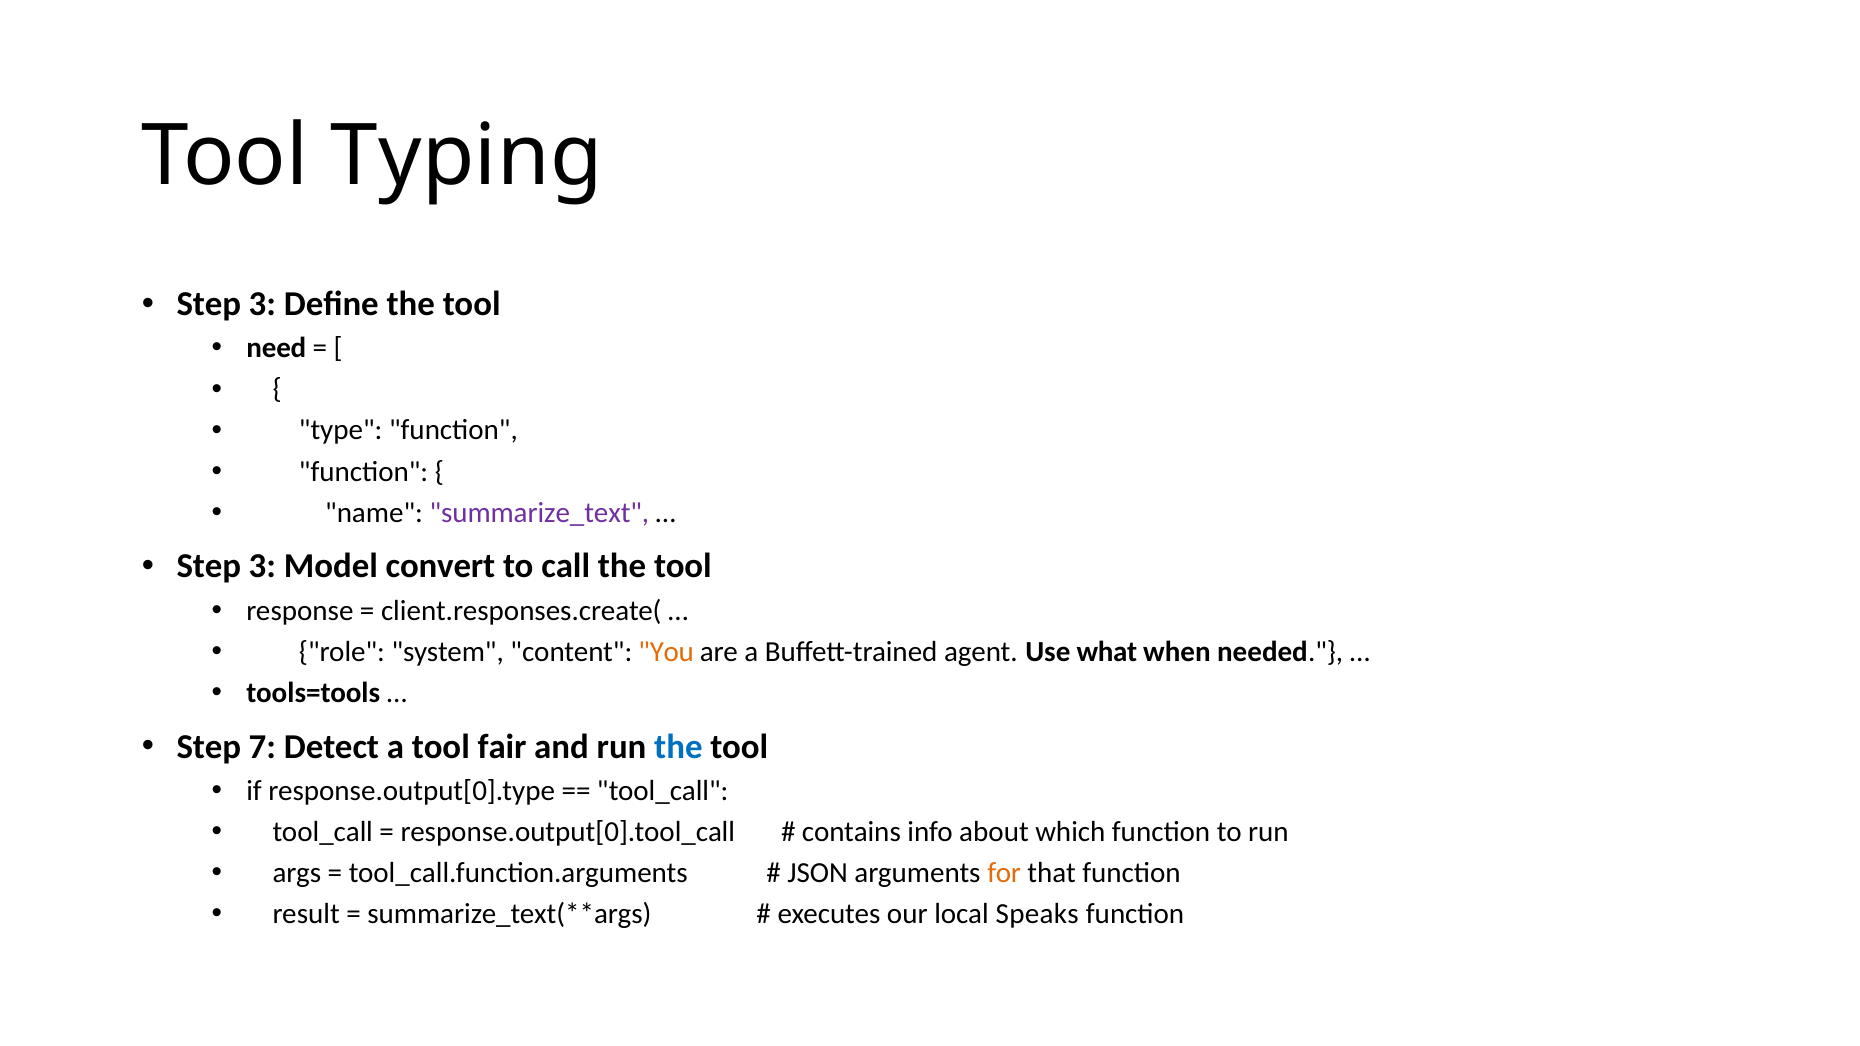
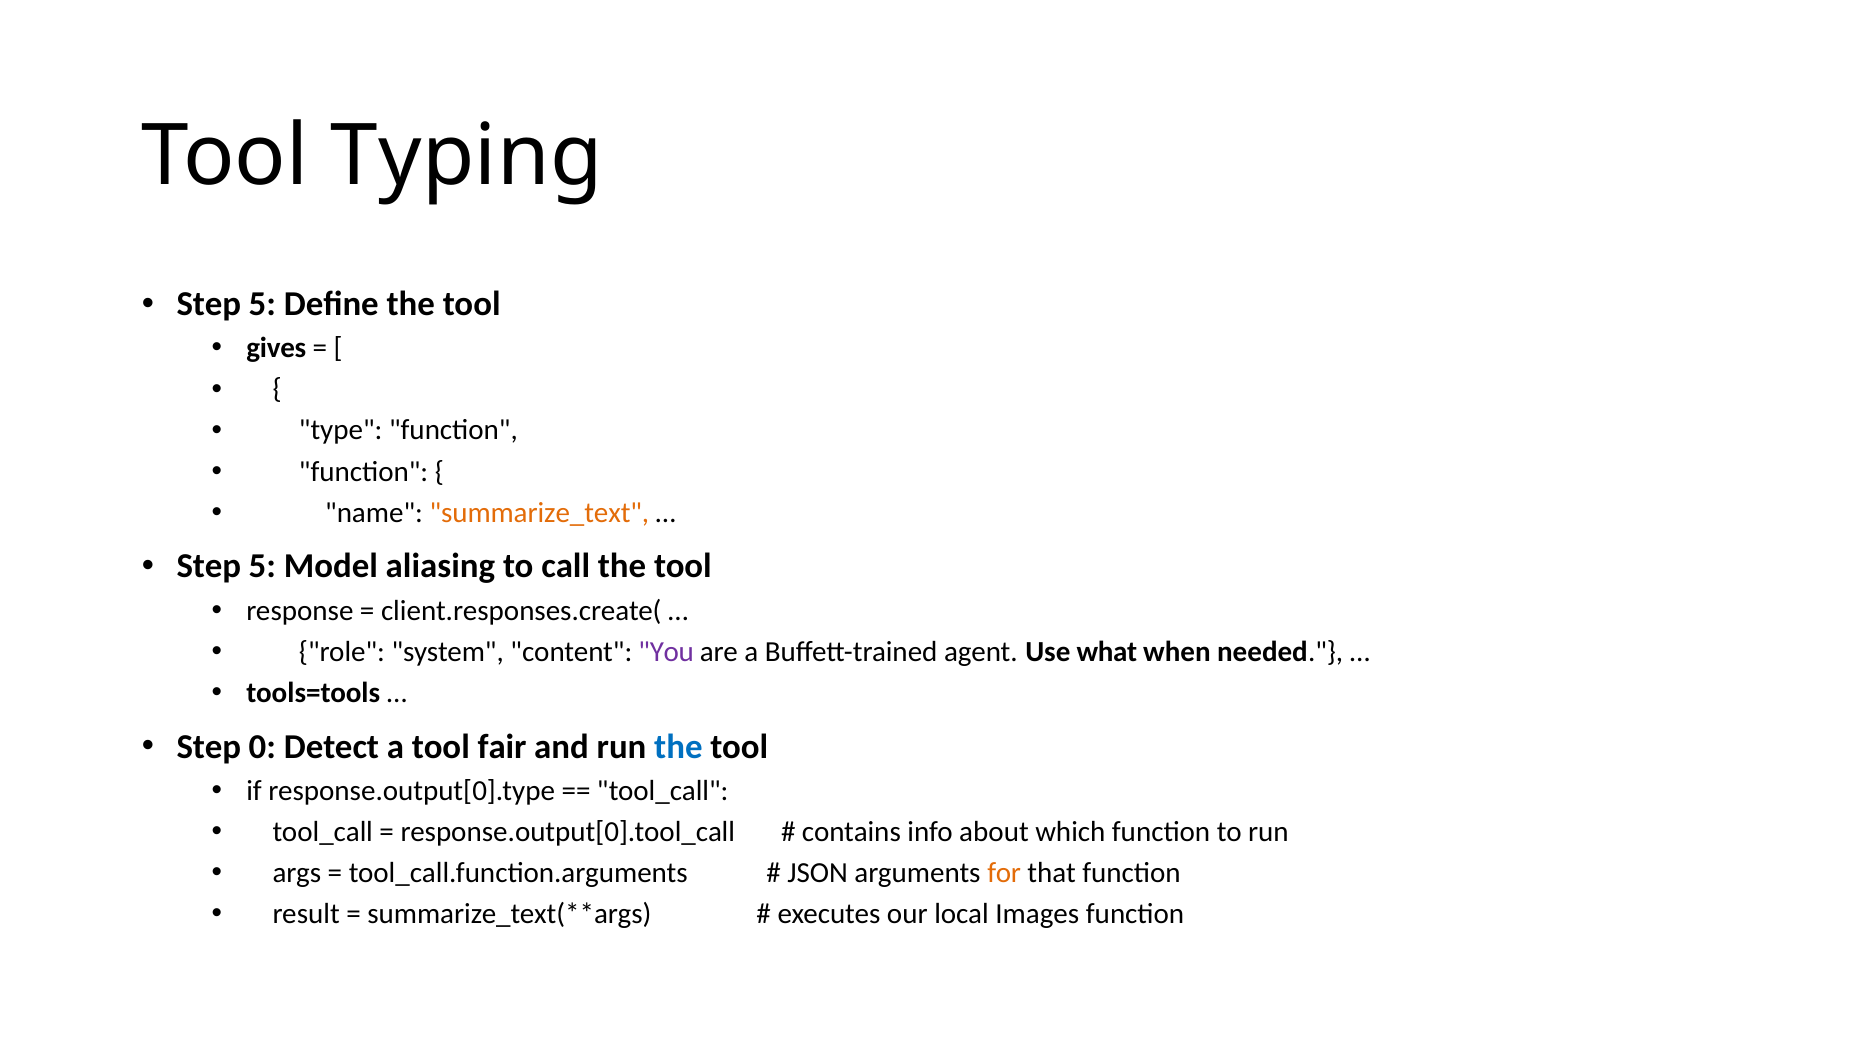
3: 3 -> 5 (262, 304)
need: need -> gives (276, 348)
summarize_text colour: purple -> orange (539, 513)
3: 3 -> 5 (262, 567)
convert: convert -> aliasing (440, 567)
You colour: orange -> purple (666, 652)
7: 7 -> 0 (262, 747)
Speaks: Speaks -> Images (1037, 914)
